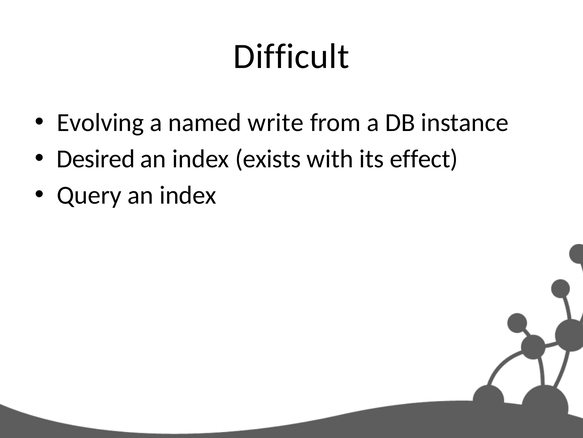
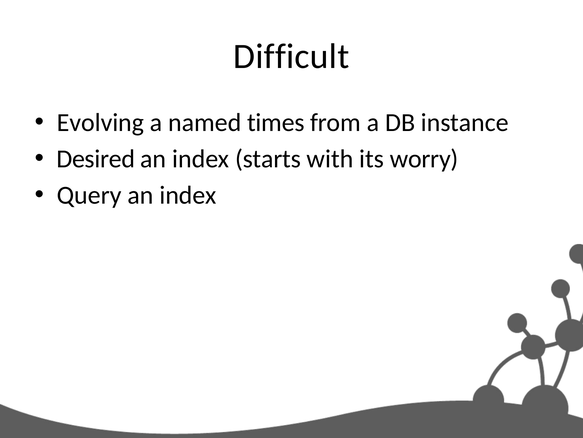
write: write -> times (276, 122)
exists: exists -> starts (268, 159)
effect: effect -> worry (424, 159)
